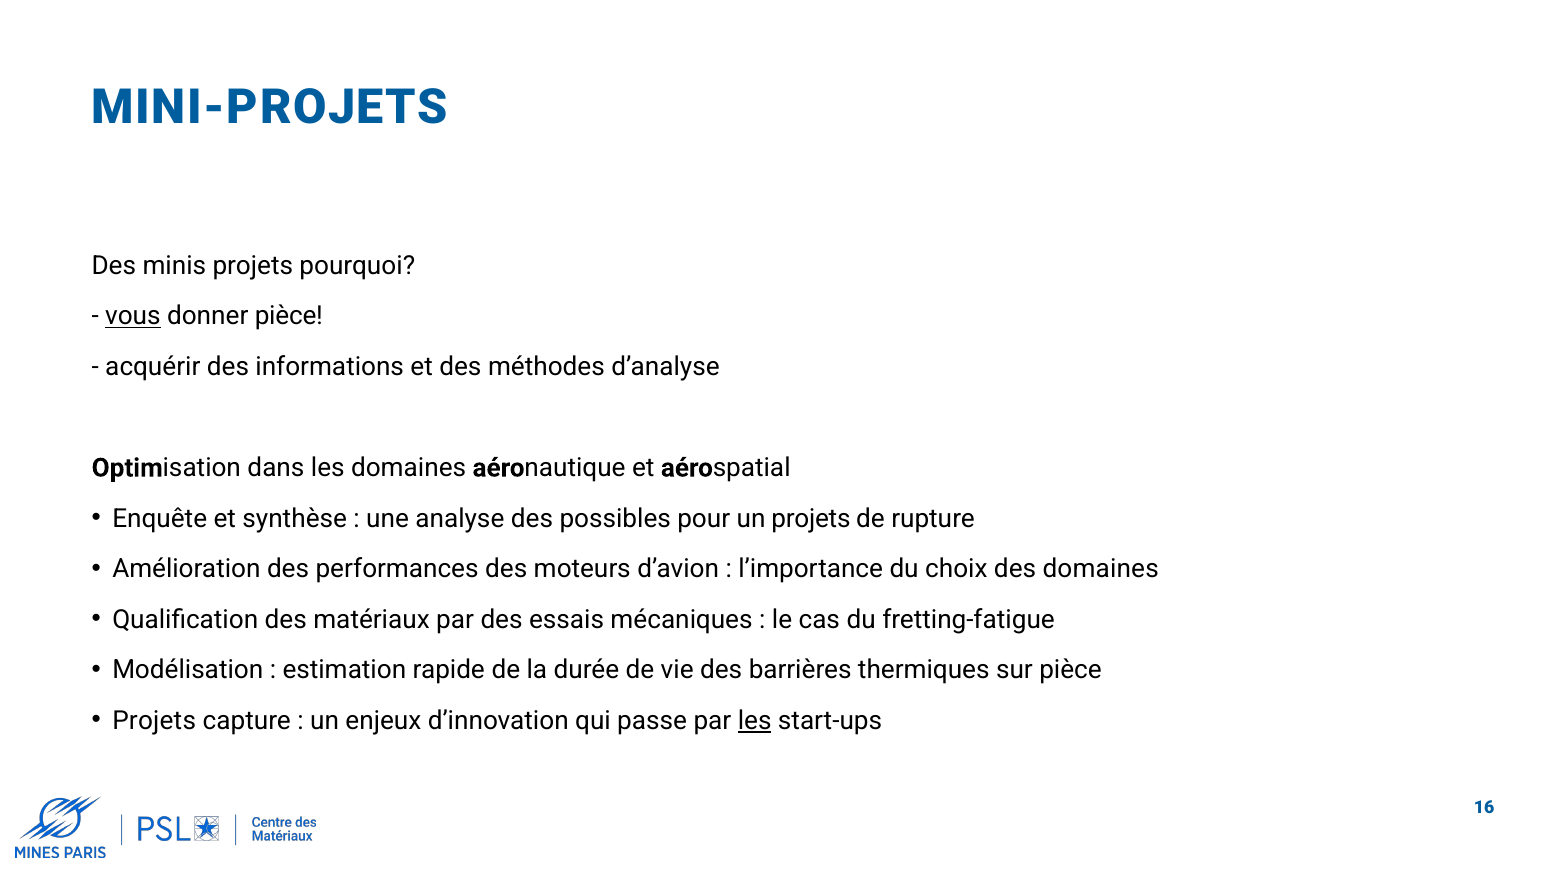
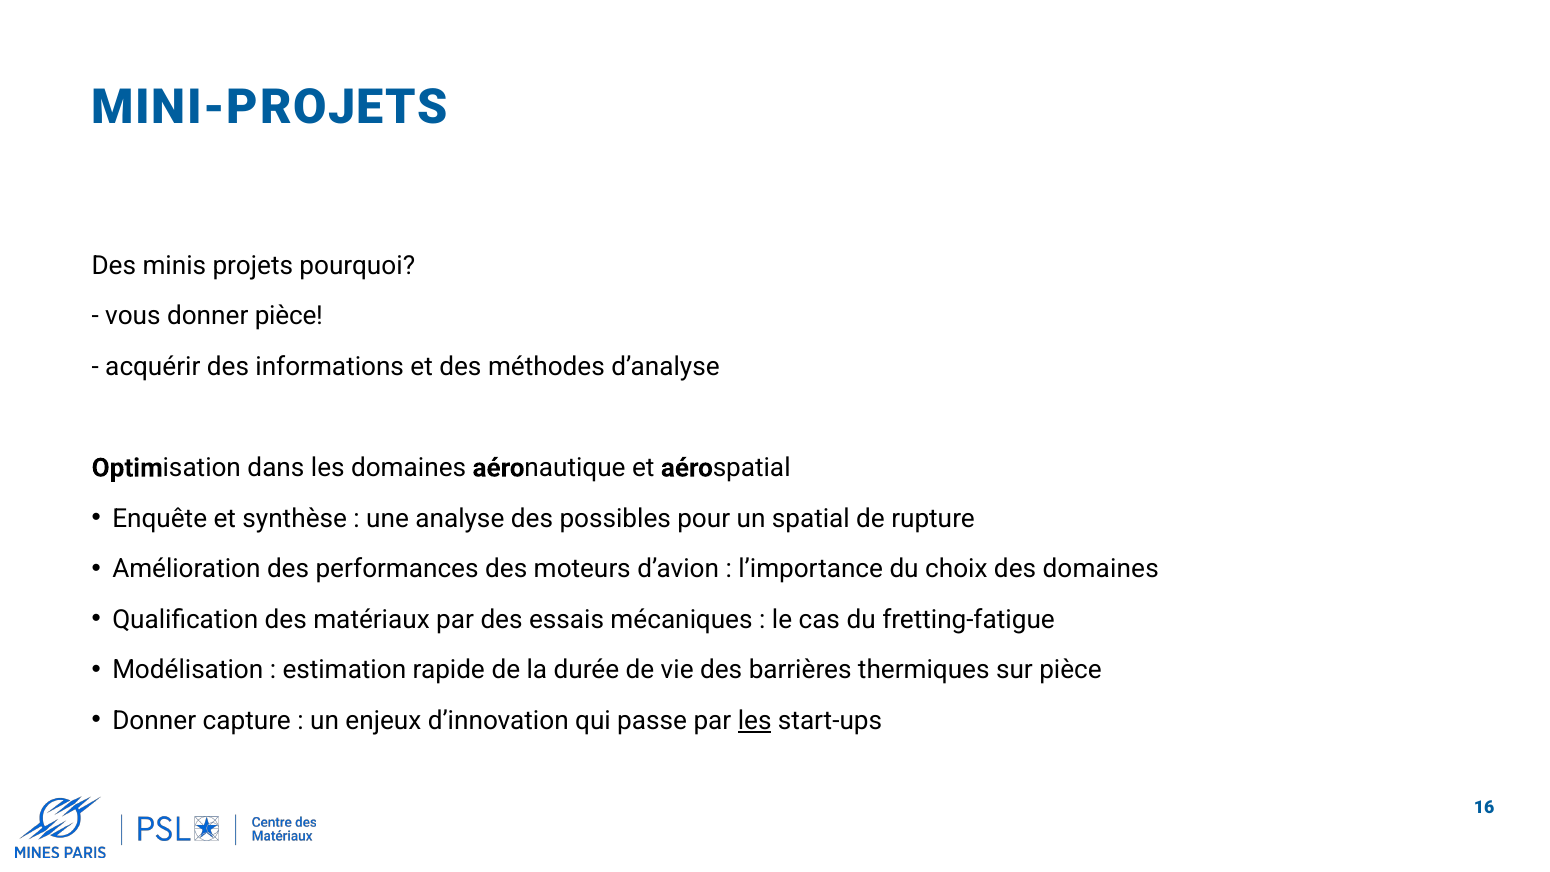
vous underline: present -> none (133, 316)
un projets: projets -> spatial (811, 518)
Projets: Projets -> Donner (154, 721)
